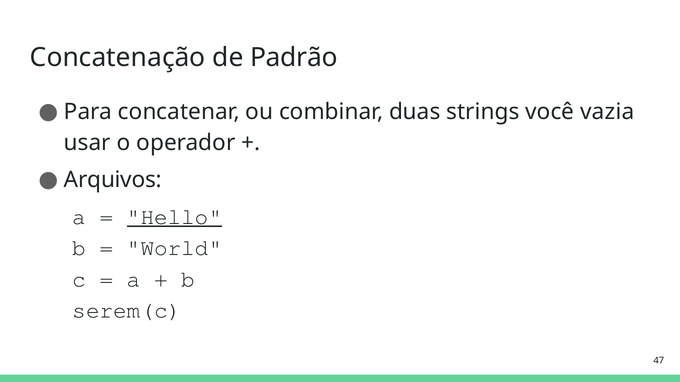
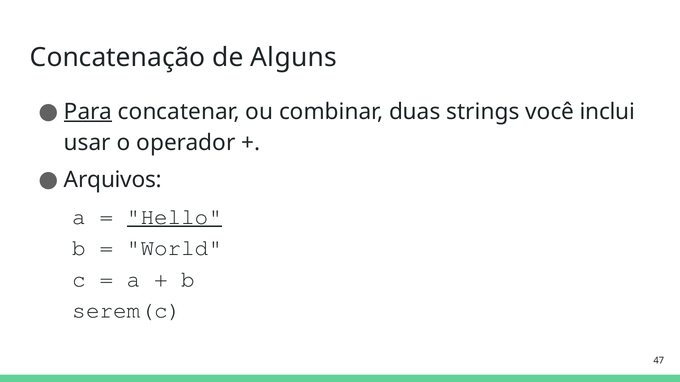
Padrão: Padrão -> Alguns (294, 58)
Para underline: none -> present (88, 112)
vazia: vazia -> inclui (607, 112)
